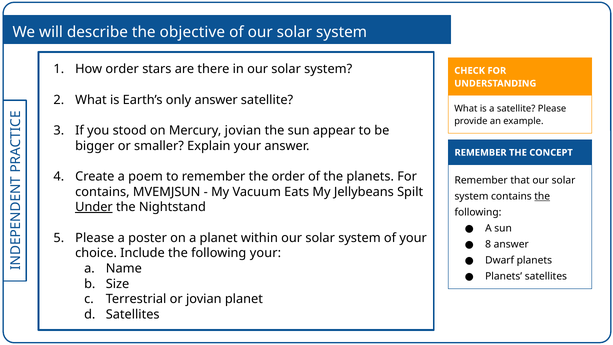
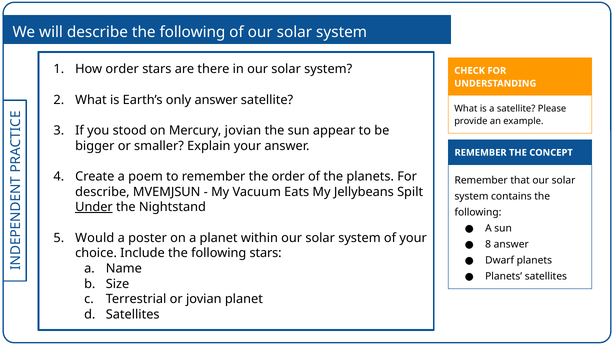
describe the objective: objective -> following (192, 32)
contains: contains -> describe (102, 192)
the underline: present -> none (542, 196)
Please: Please -> Would (95, 238)
following your: your -> stars (266, 253)
